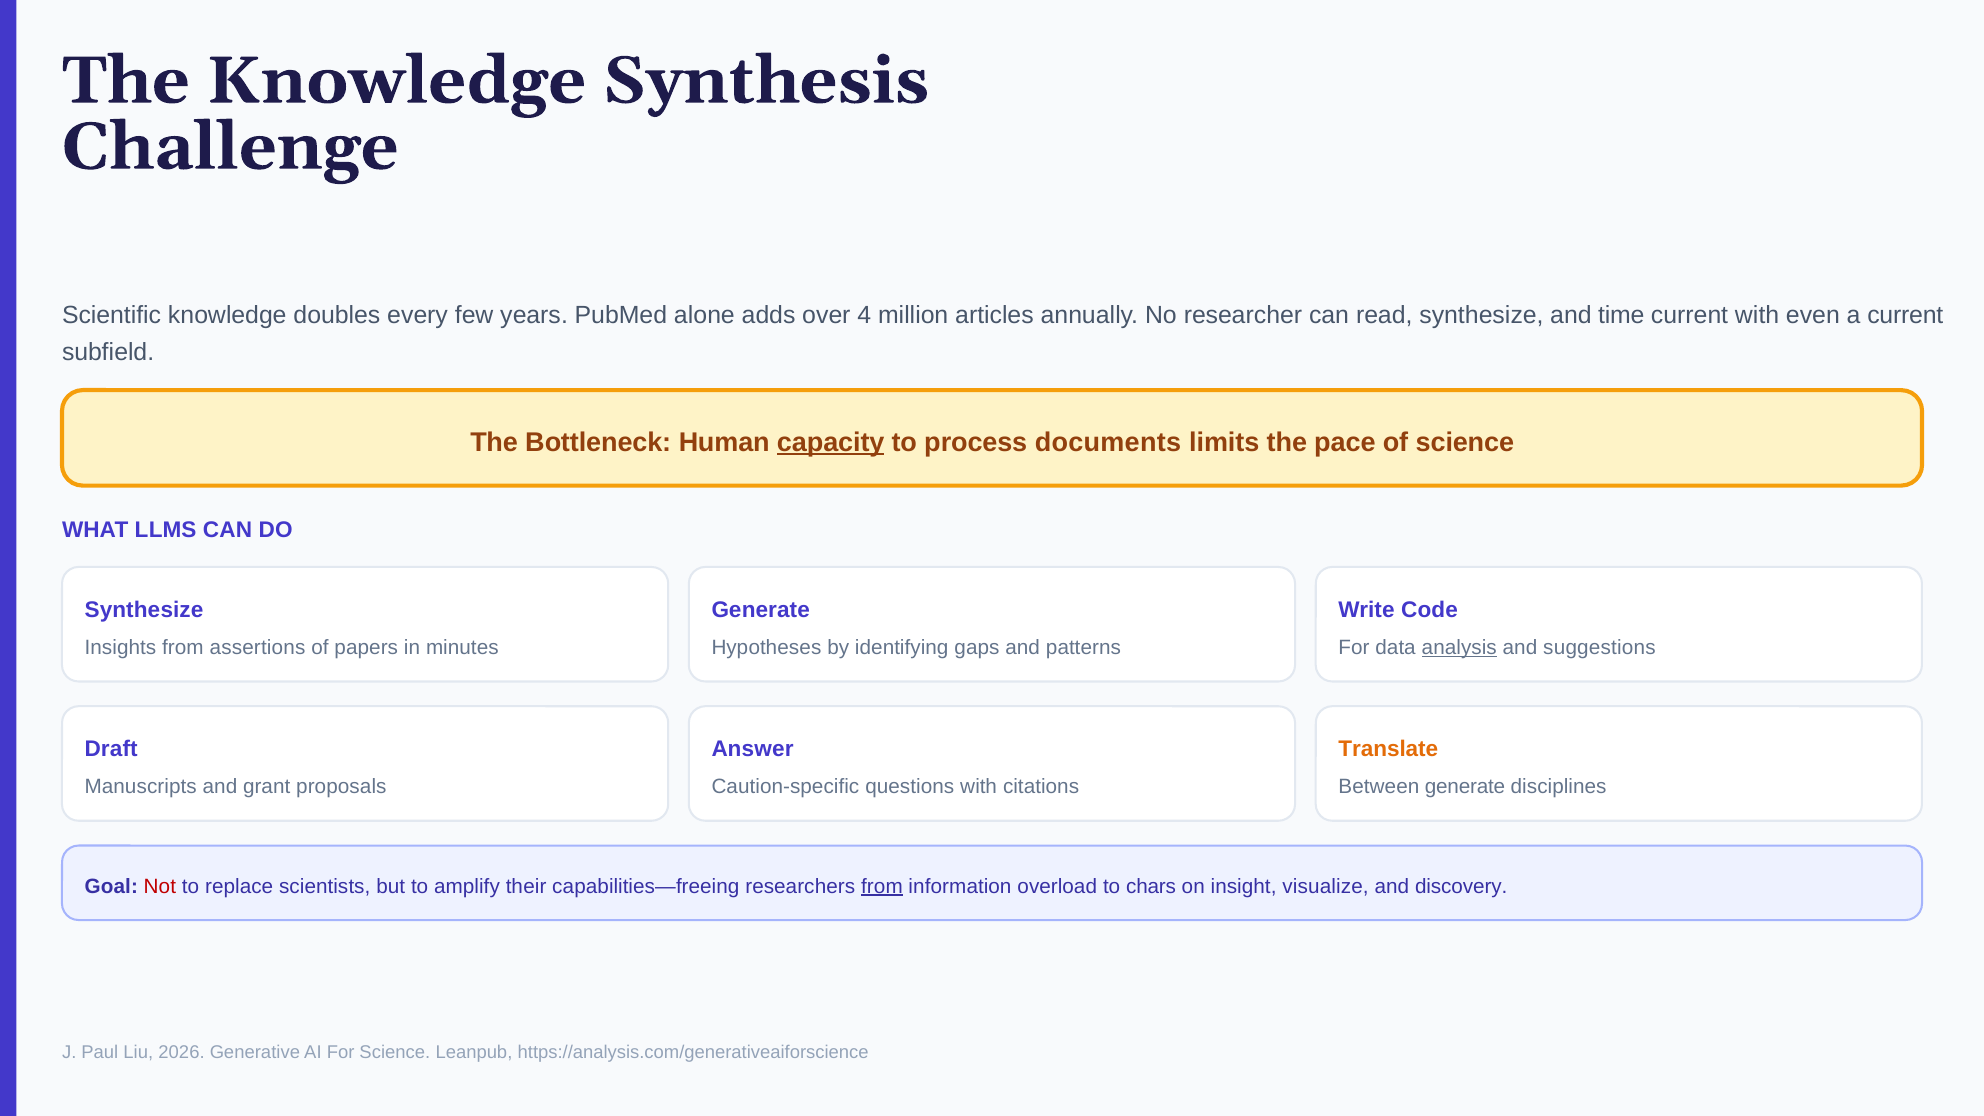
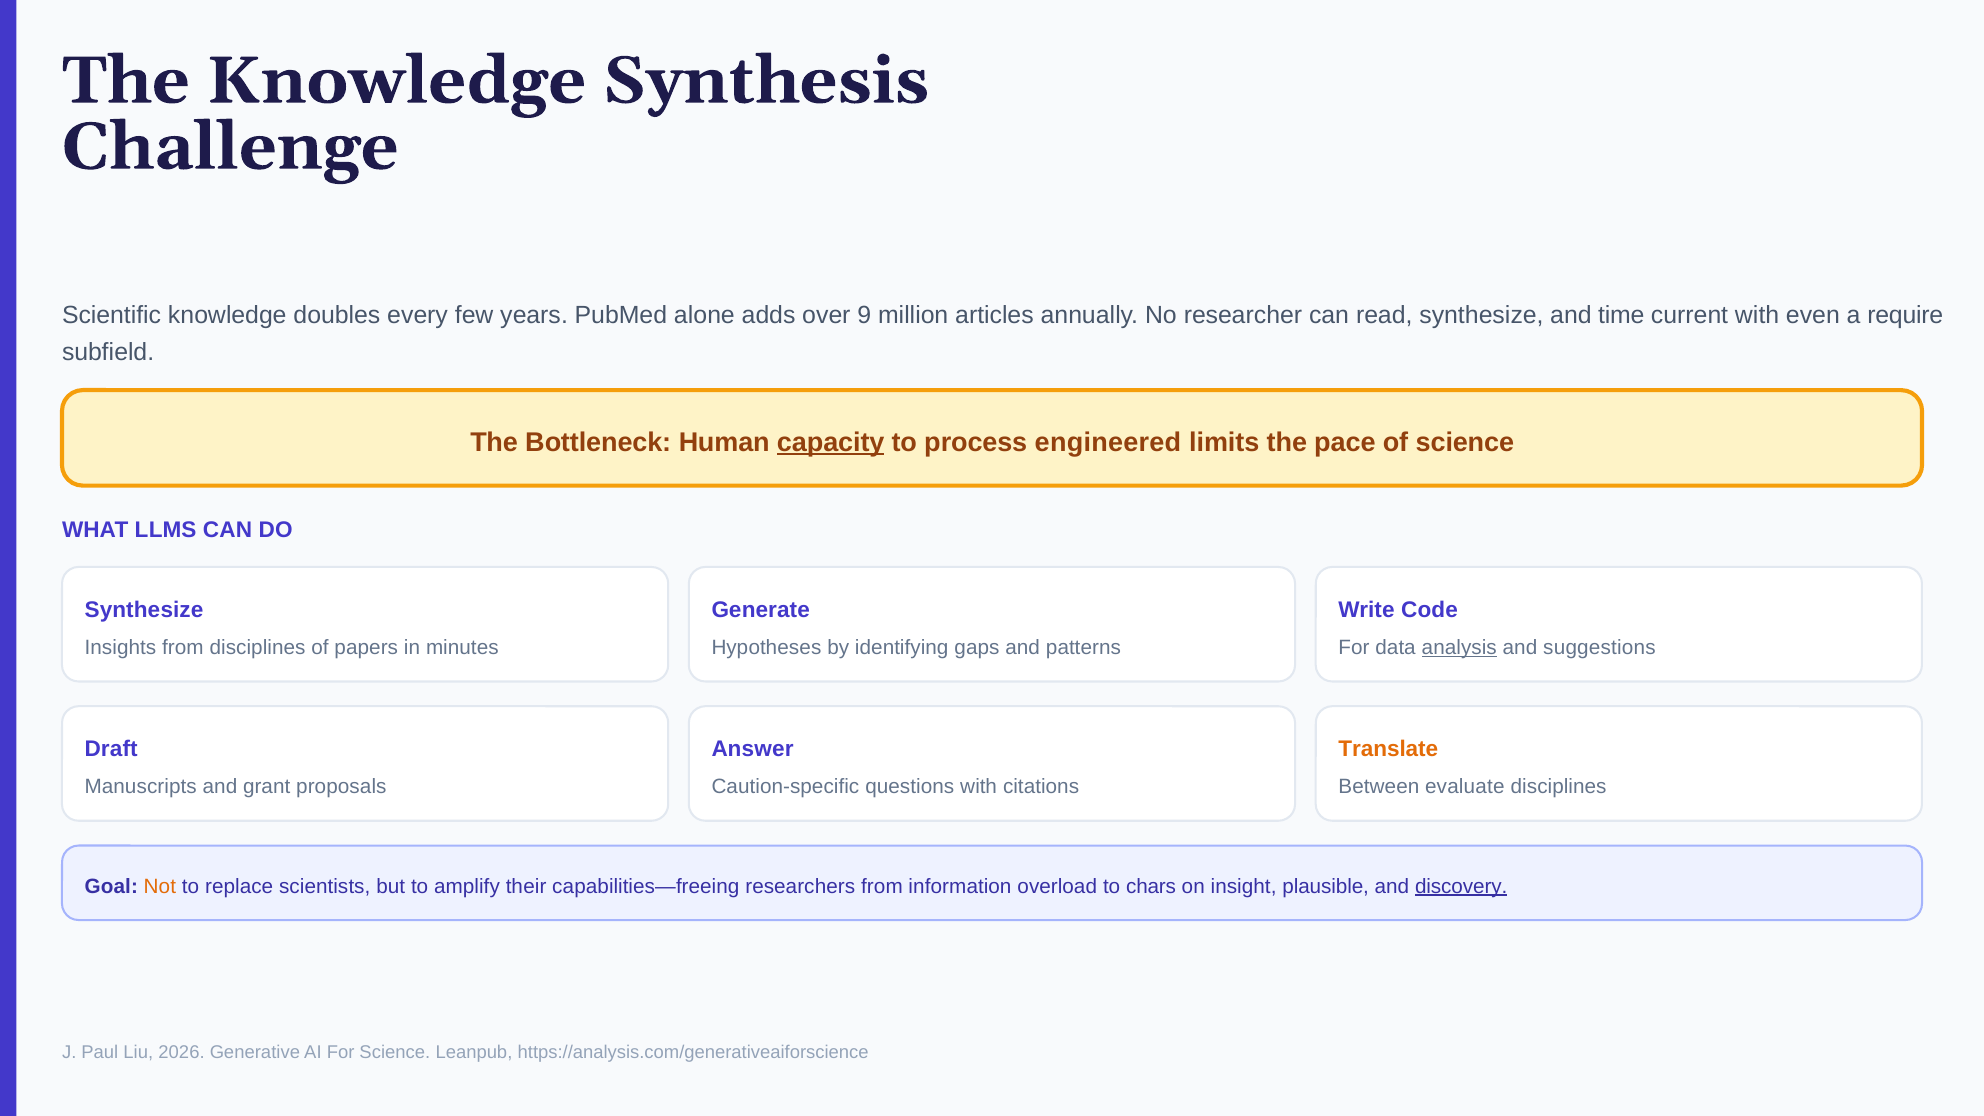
4: 4 -> 9 (864, 315)
a current: current -> require (1905, 315)
documents: documents -> engineered (1108, 442)
from assertions: assertions -> disciplines (258, 648)
Between generate: generate -> evaluate (1465, 787)
Not colour: red -> orange (160, 886)
from underline: present -> none (882, 886)
visualize: visualize -> plausible (1326, 886)
discovery underline: none -> present (1461, 886)
